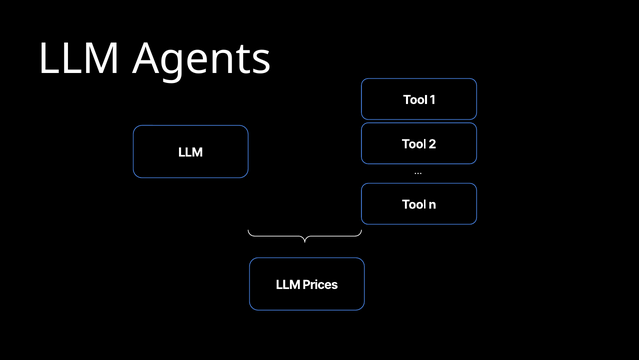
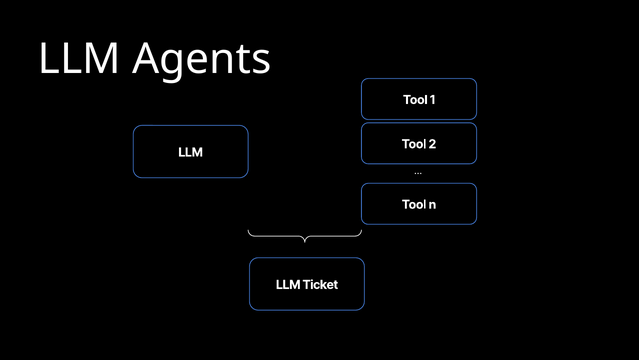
Prices: Prices -> Ticket (320, 284)
